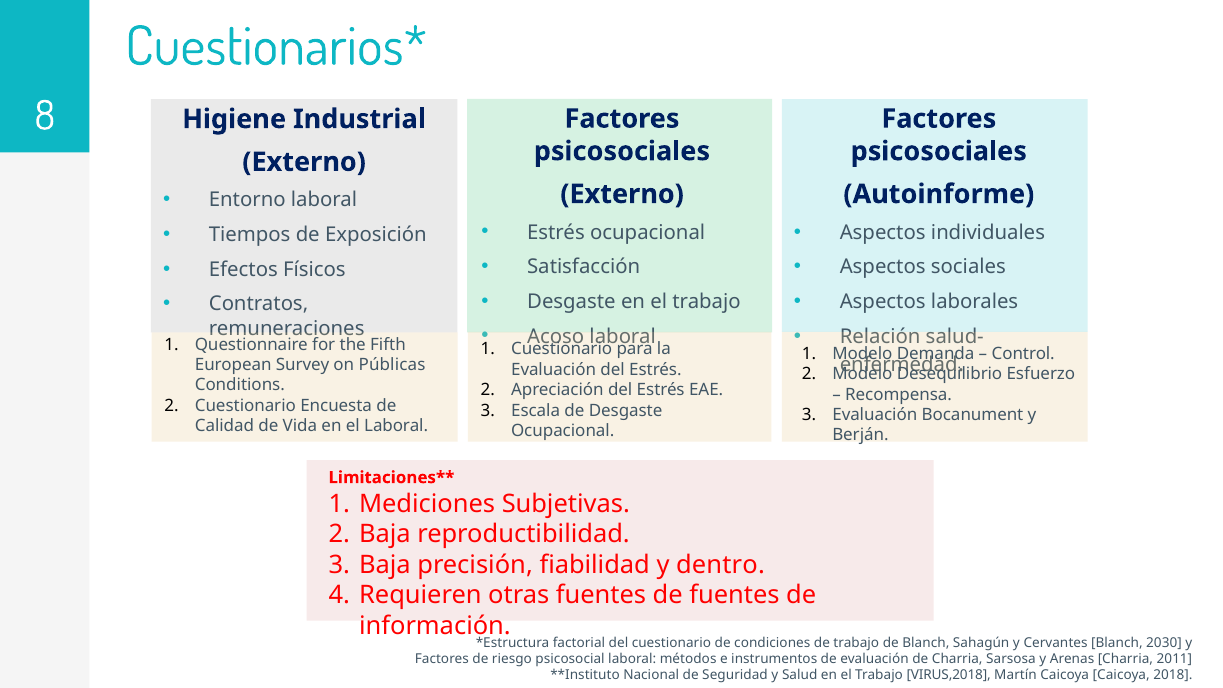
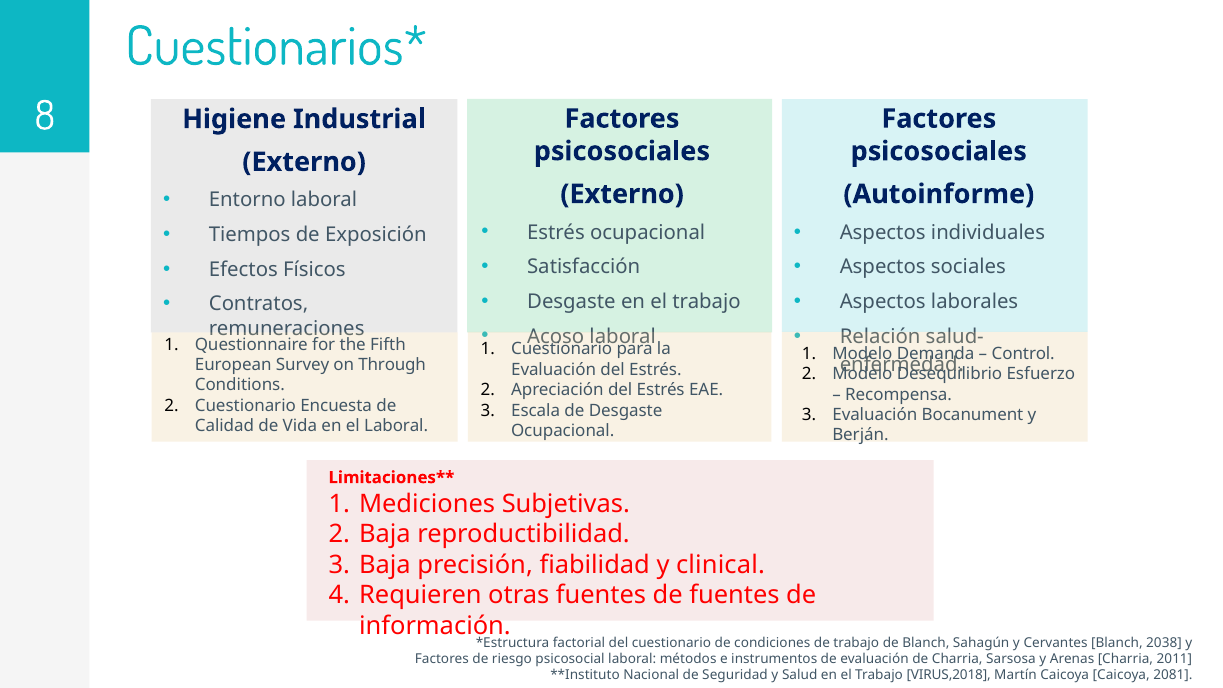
Públicas: Públicas -> Through (392, 365)
dentro: dentro -> clinical (720, 565)
2030: 2030 -> 2038 (1164, 643)
2018: 2018 -> 2081 (1173, 675)
